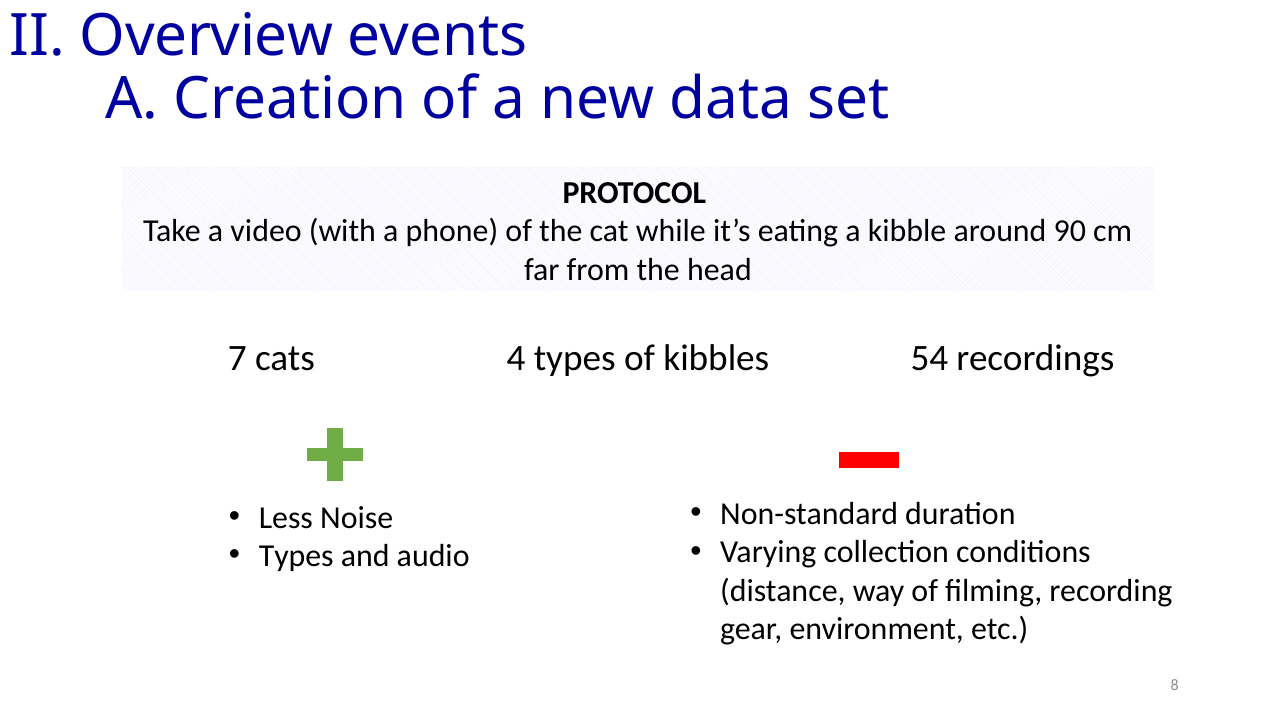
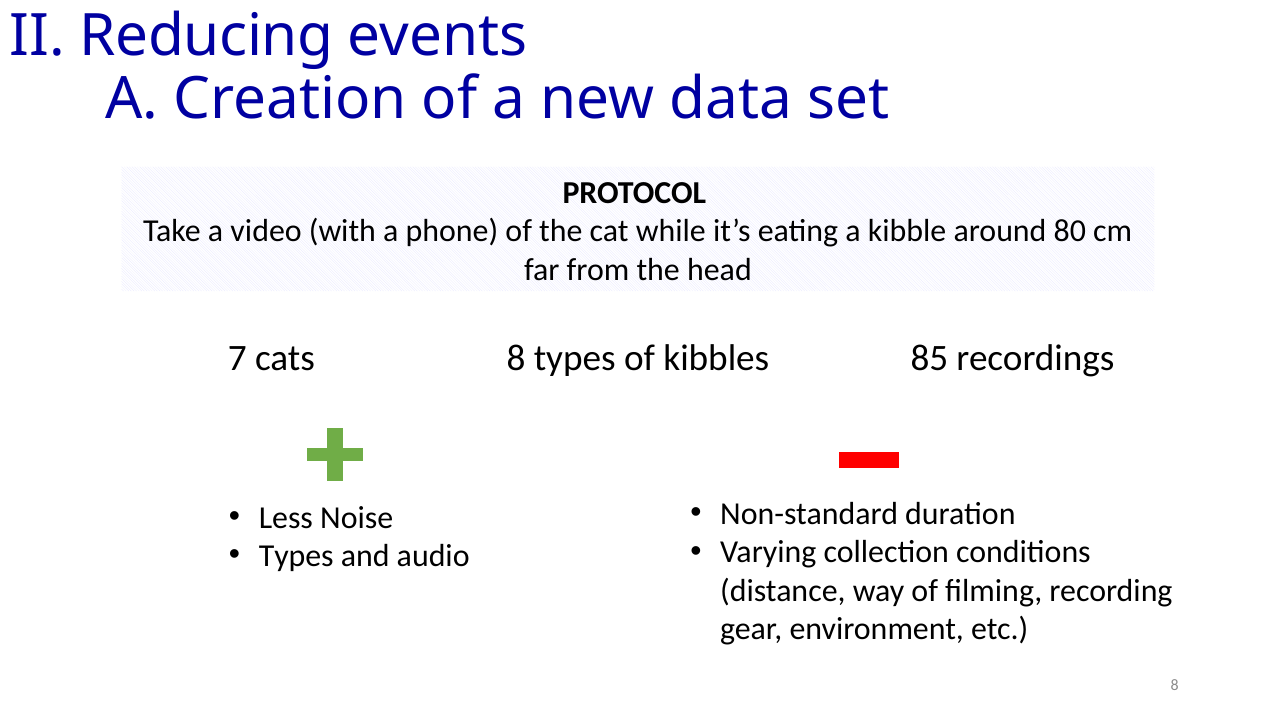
Overview: Overview -> Reducing (207, 36)
90: 90 -> 80 (1070, 231)
cats 4: 4 -> 8 (516, 358)
54: 54 -> 85 (929, 358)
